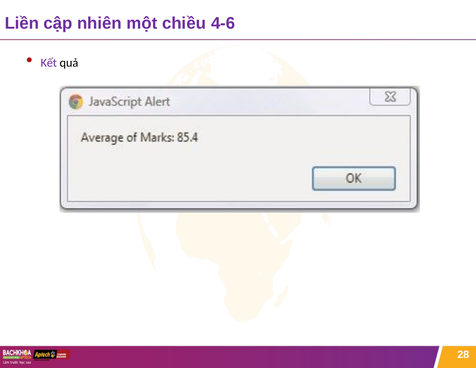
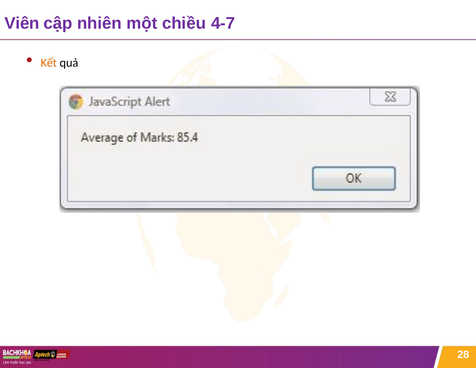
Liền: Liền -> Viên (22, 23)
4-6: 4-6 -> 4-7 (223, 23)
Kết colour: purple -> orange (49, 63)
